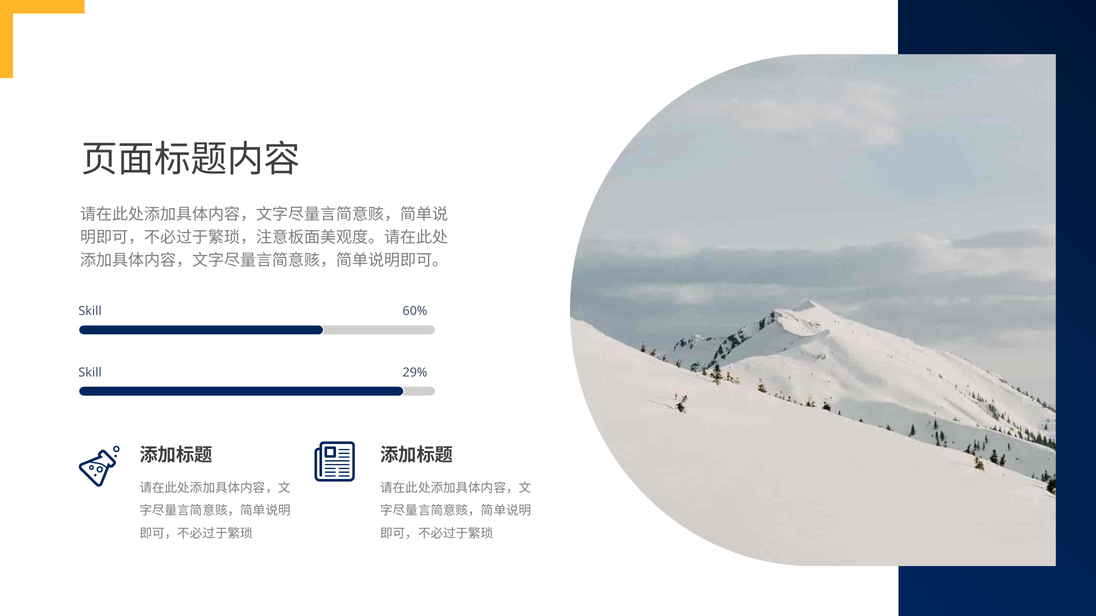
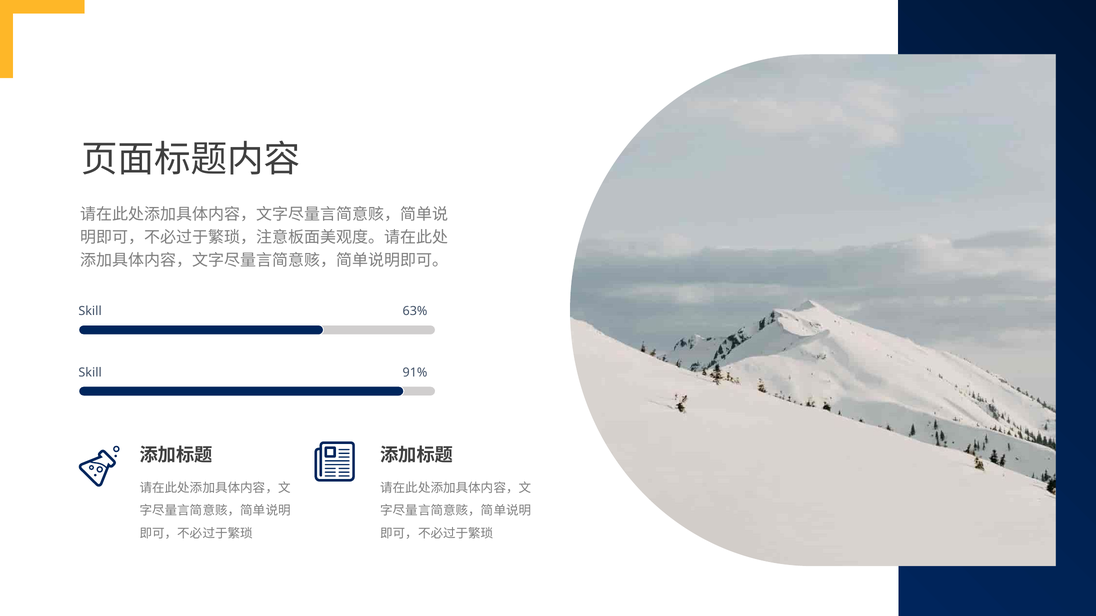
60%: 60% -> 63% (415, 311)
29%: 29% -> 91% (415, 373)
